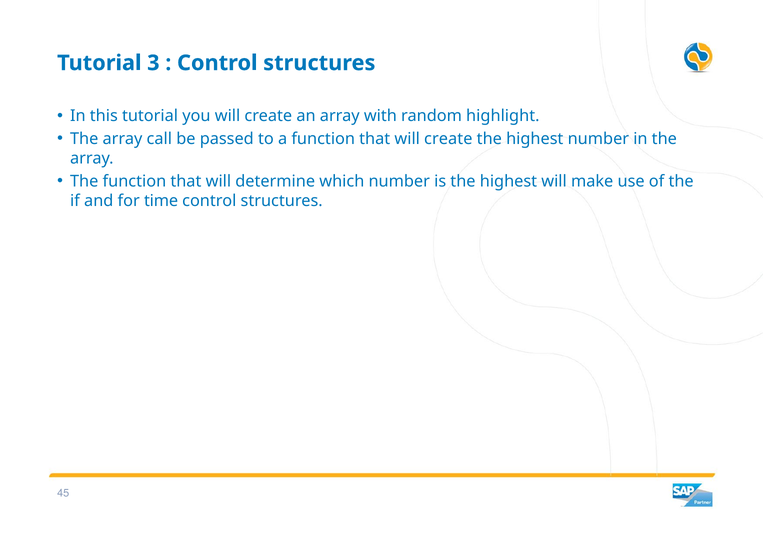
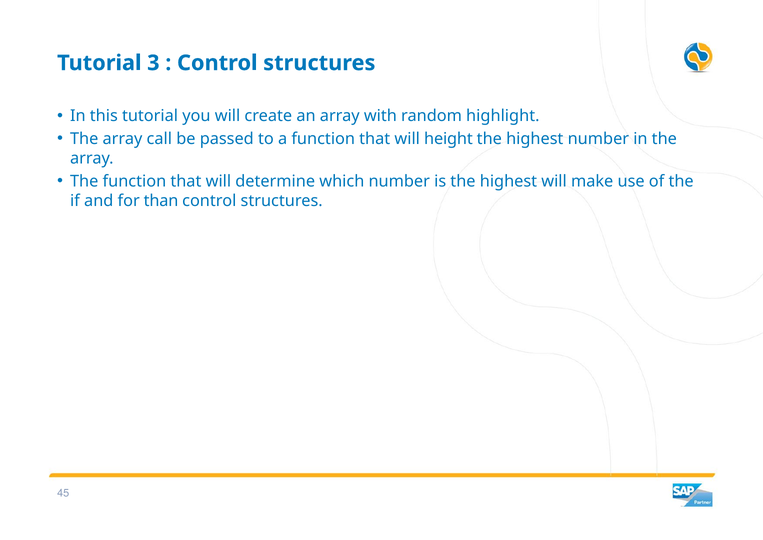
that will create: create -> height (448, 139)
time: time -> than (161, 201)
